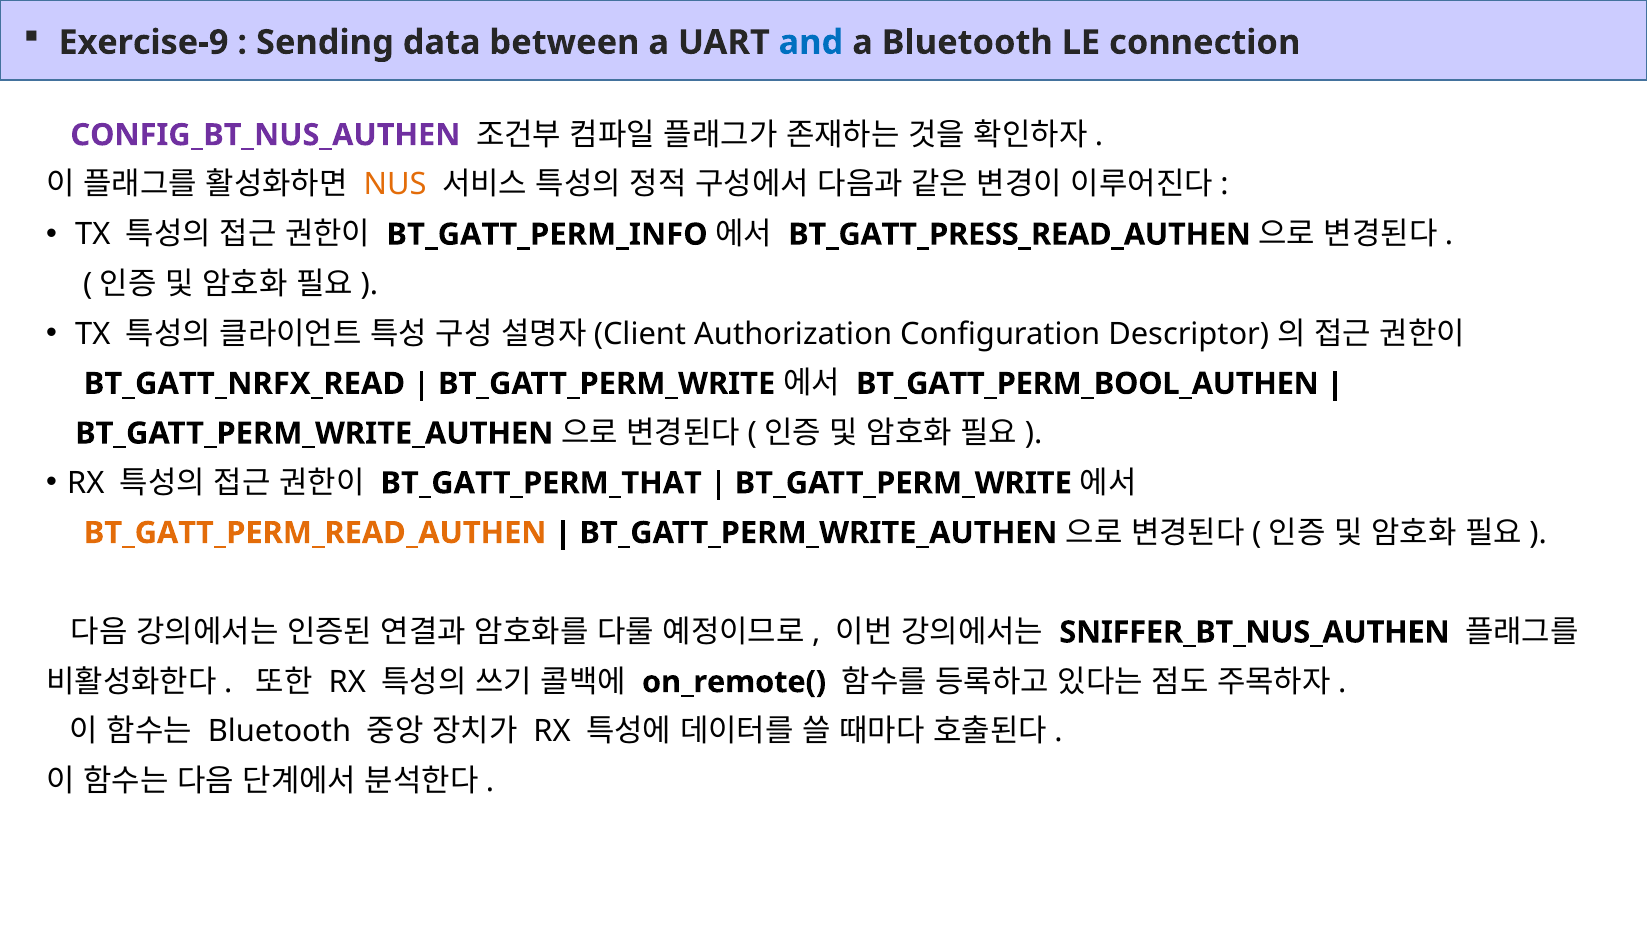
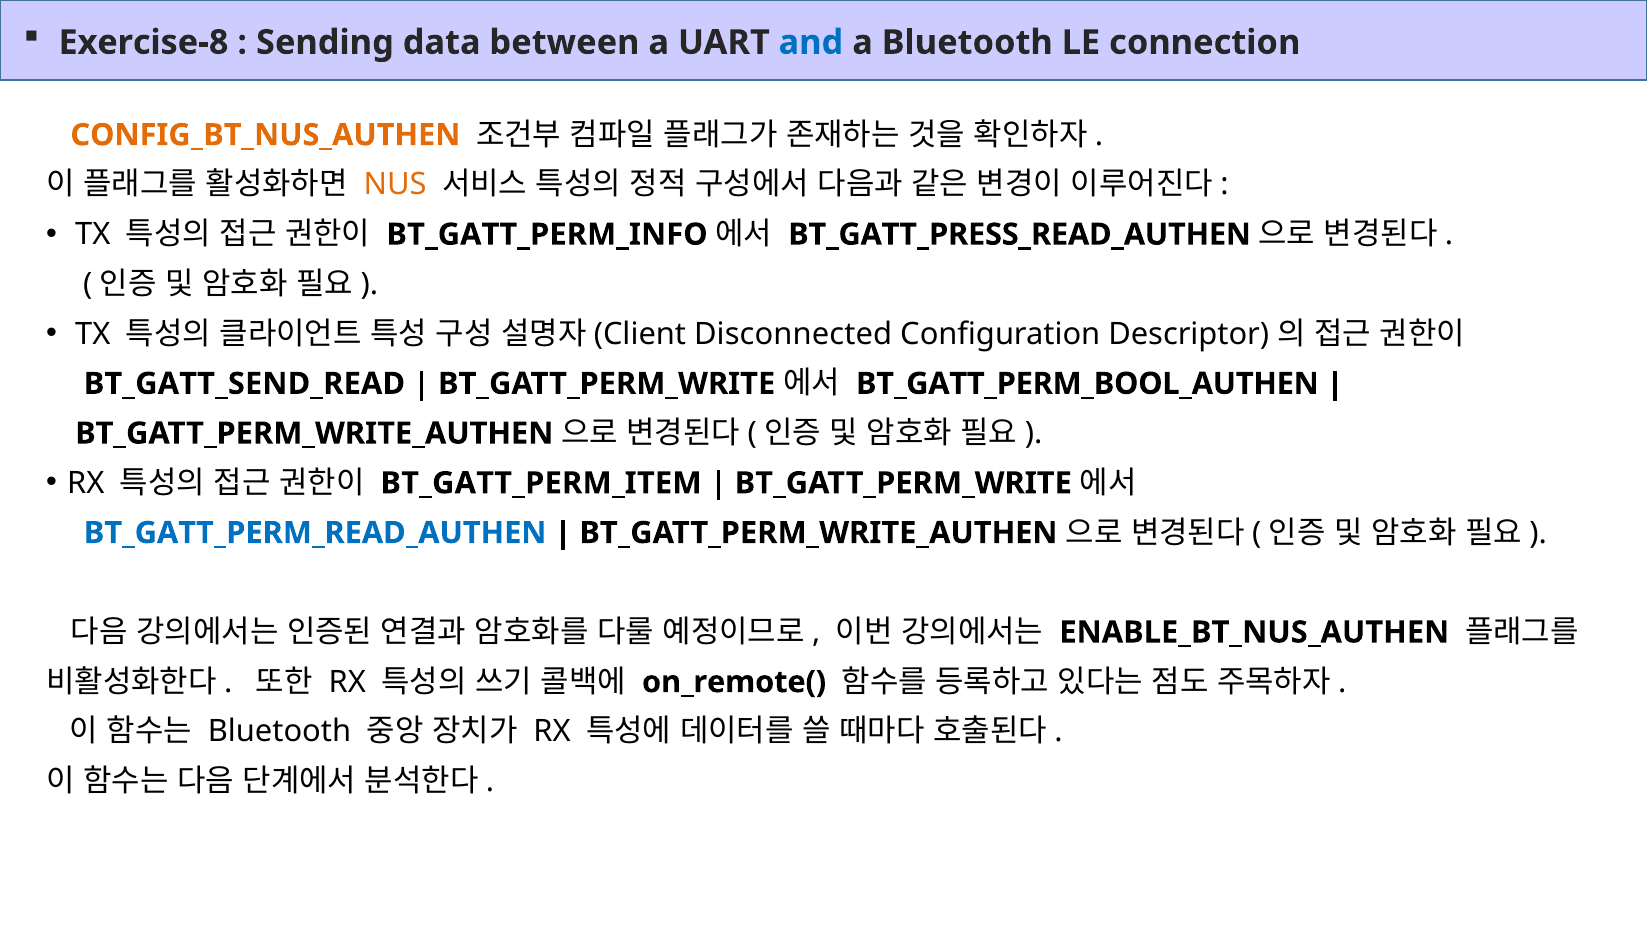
Exercise-9: Exercise-9 -> Exercise-8 (144, 42)
CONFIG_BT_NUS_AUTHEN colour: purple -> orange (265, 135)
Authorization: Authorization -> Disconnected (793, 334)
BT_GATT_NRFX_READ: BT_GATT_NRFX_READ -> BT_GATT_SEND_READ (244, 384)
BT_GATT_PERM_THAT: BT_GATT_PERM_THAT -> BT_GATT_PERM_ITEM (541, 483)
BT_GATT_PERM_READ_AUTHEN colour: orange -> blue (315, 533)
SNIFFER_BT_NUS_AUTHEN: SNIFFER_BT_NUS_AUTHEN -> ENABLE_BT_NUS_AUTHEN (1254, 633)
